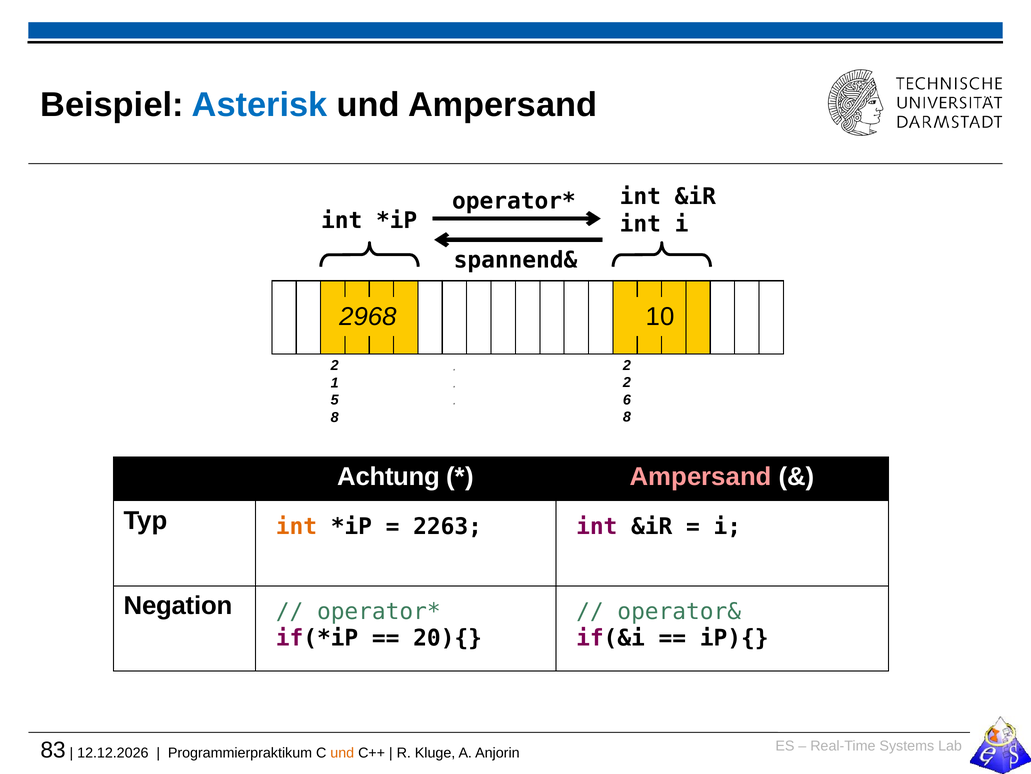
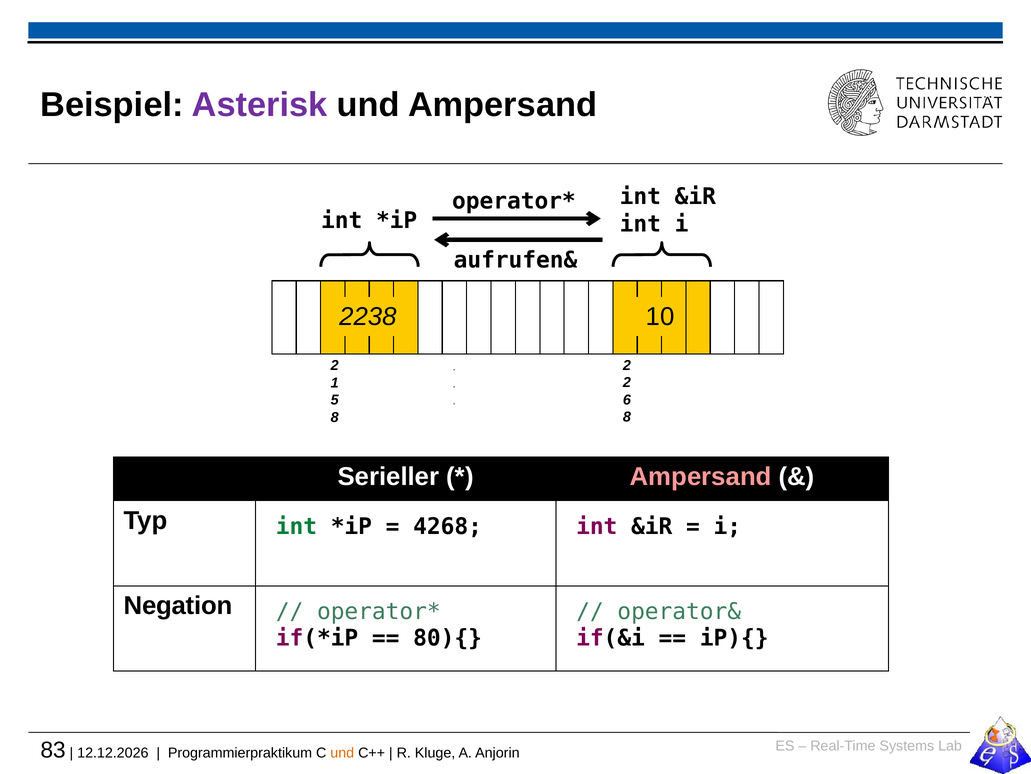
Asterisk colour: blue -> purple (260, 105)
spannend&: spannend& -> aufrufen& (516, 260)
2968: 2968 -> 2238 (368, 316)
Achtung: Achtung -> Serieller (389, 476)
int colour: orange -> green (296, 526)
2263: 2263 -> 4268 (448, 526)
20){: 20){ -> 80){ (448, 638)
